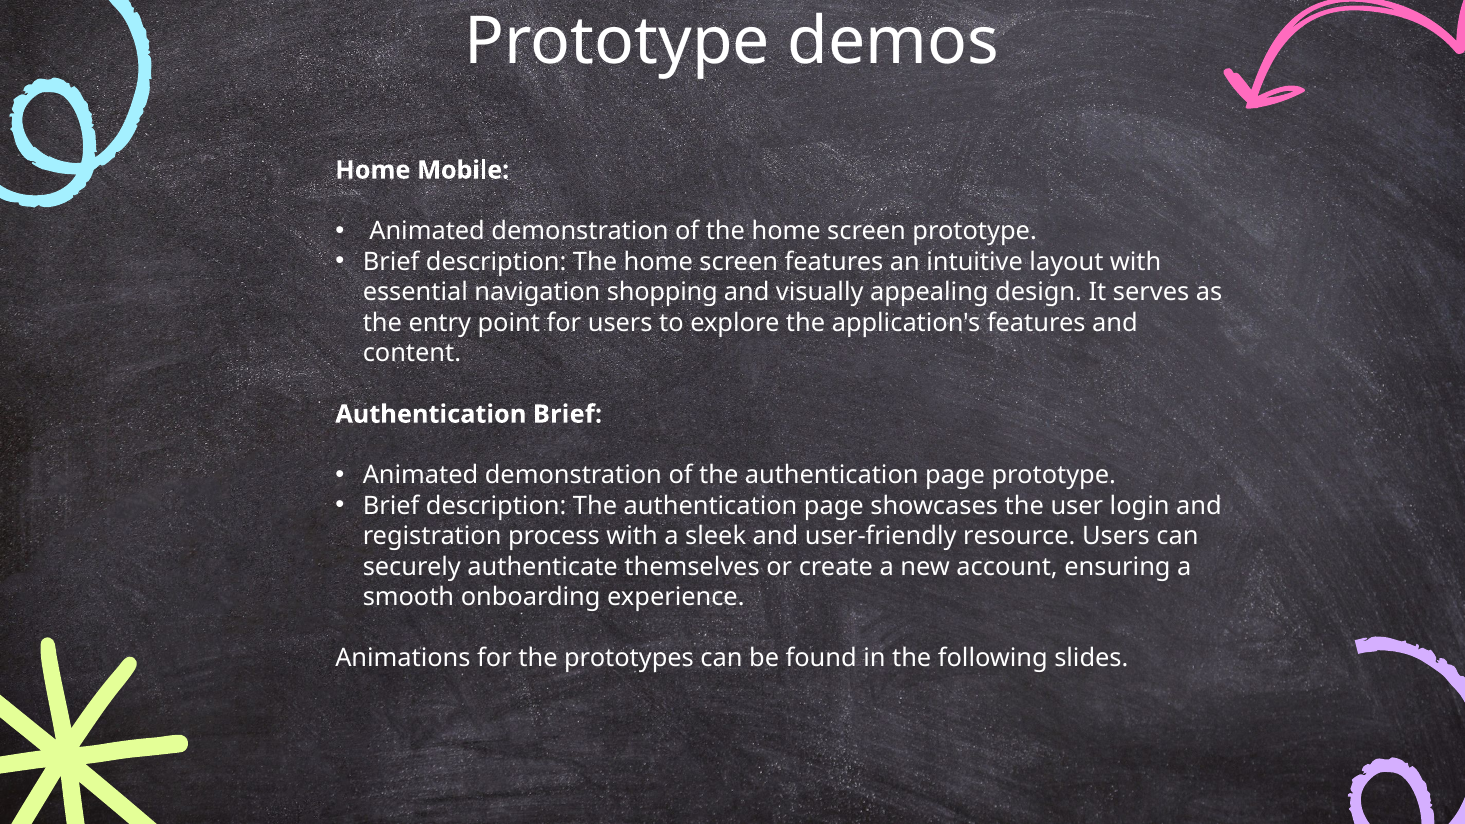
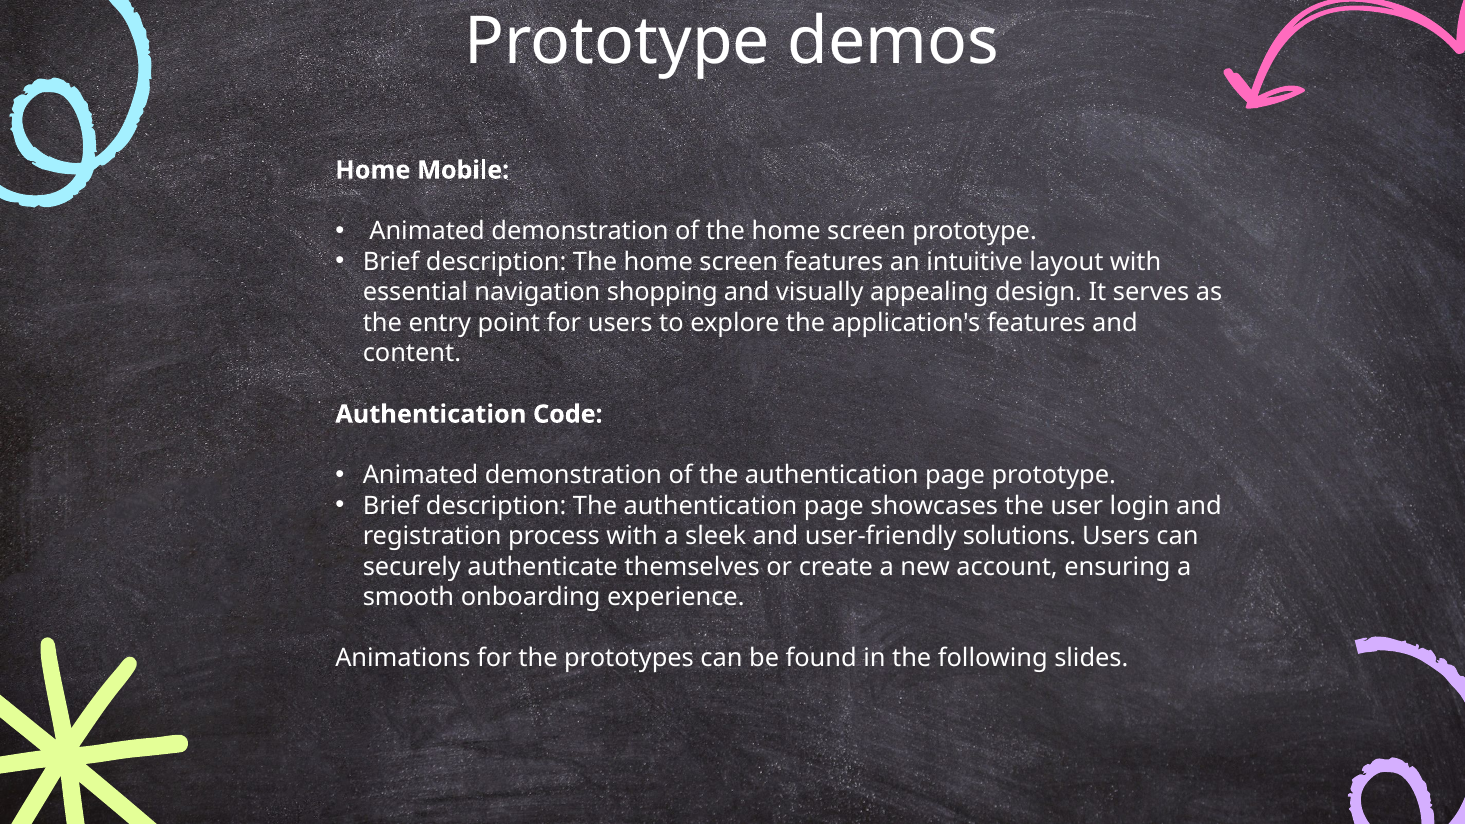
Authentication Brief: Brief -> Code (568, 414)
resource: resource -> solutions (1019, 536)
